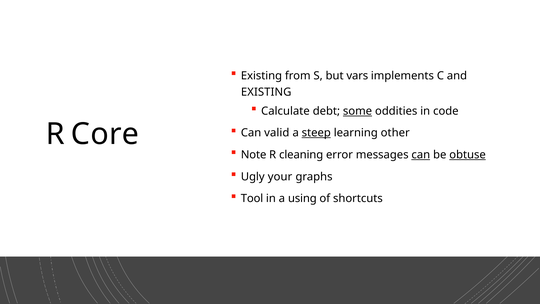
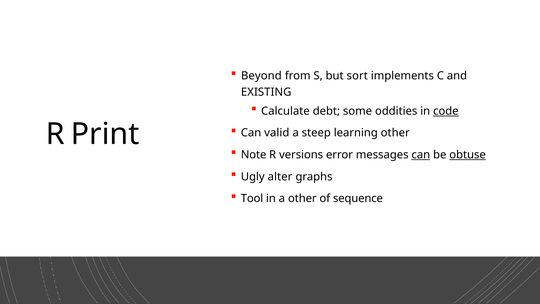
Existing: Existing -> Beyond (261, 76)
vars: vars -> sort (357, 76)
some underline: present -> none (358, 111)
code underline: none -> present (446, 111)
Core: Core -> Print (105, 134)
steep underline: present -> none (316, 133)
cleaning: cleaning -> versions (301, 155)
your: your -> alter (280, 176)
a using: using -> other (302, 198)
shortcuts: shortcuts -> sequence (358, 198)
